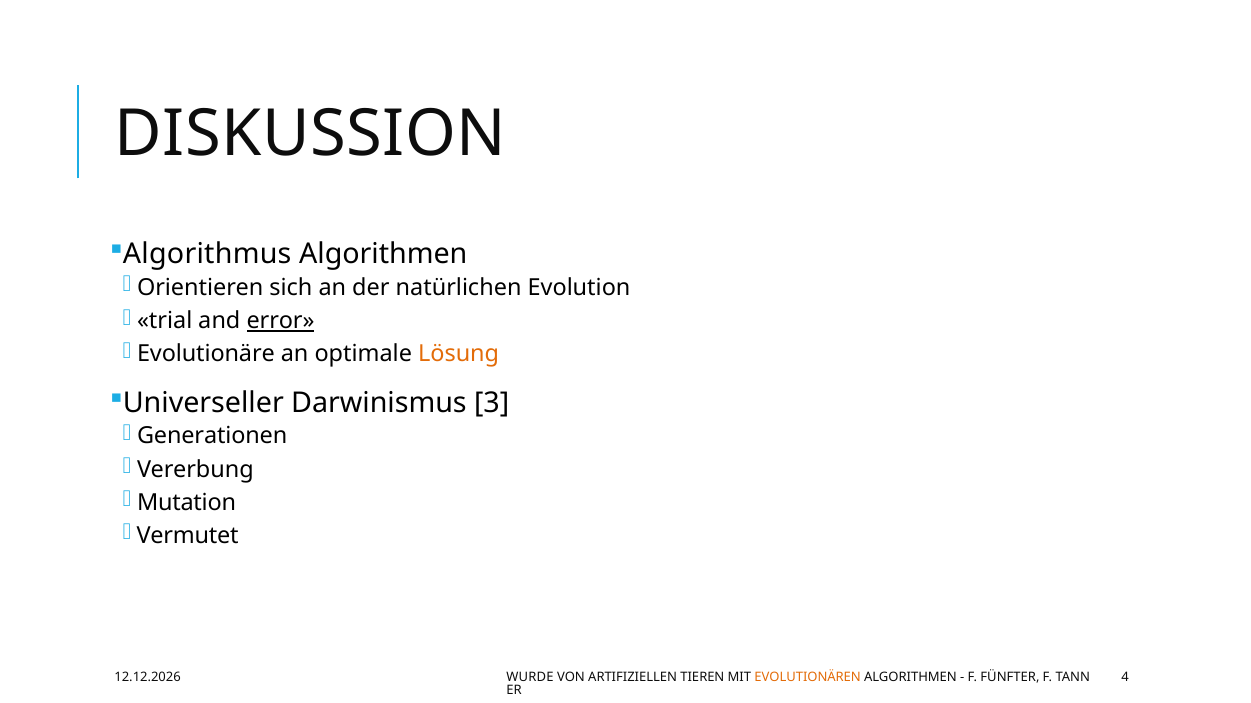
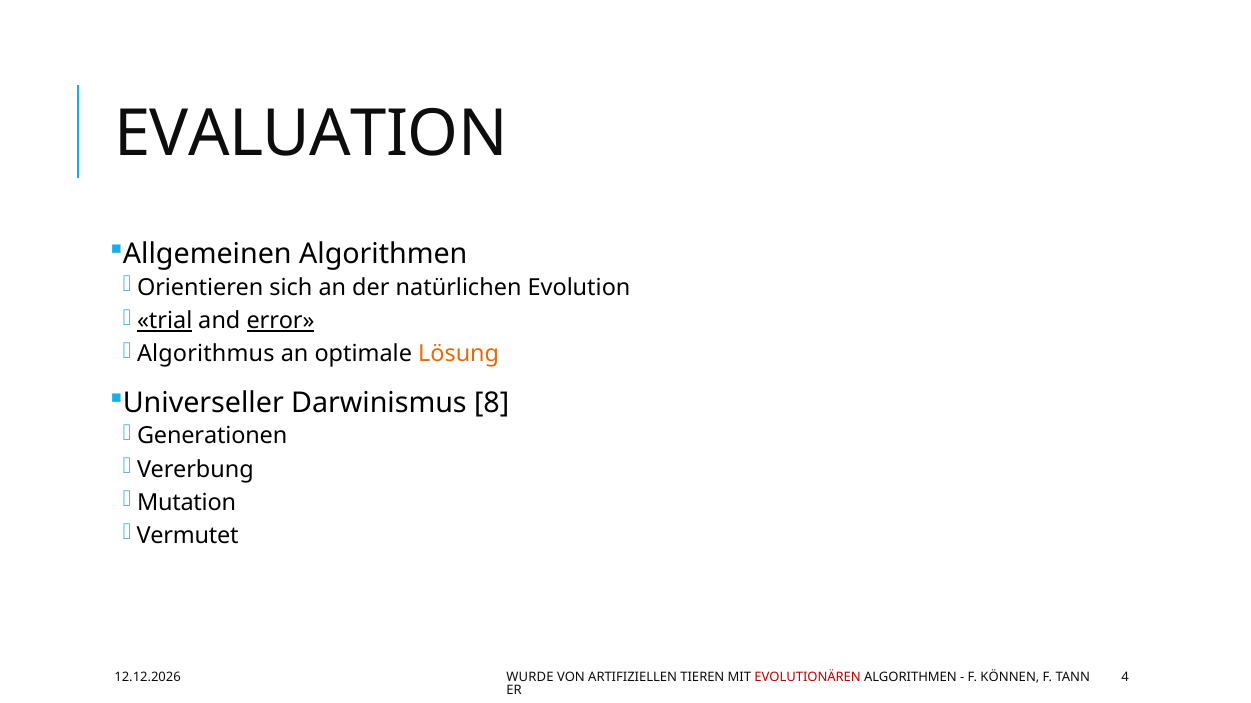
DISKUSSION: DISKUSSION -> EVALUATION (311, 134)
Algorithmus: Algorithmus -> Allgemeinen (207, 255)
trial underline: none -> present (165, 321)
Evolutionäre: Evolutionäre -> Algorithmus (206, 354)
3: 3 -> 8 (492, 403)
EVOLUTIONÄREN colour: orange -> red (808, 678)
FÜNFTER: FÜNFTER -> KÖNNEN (1010, 678)
